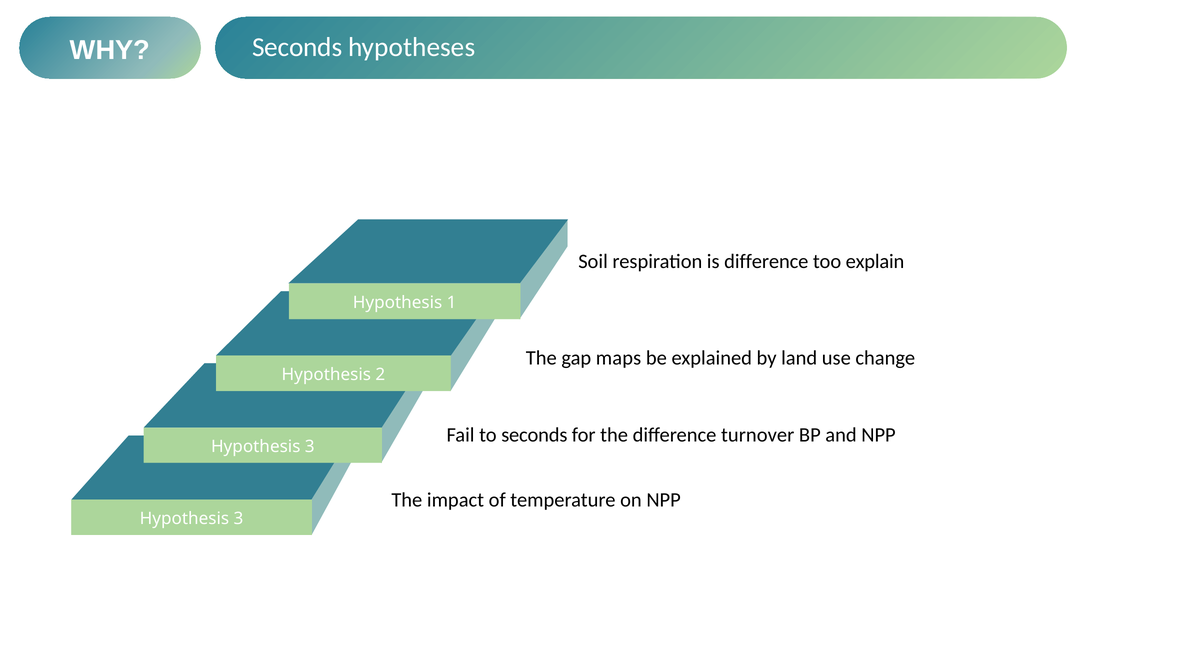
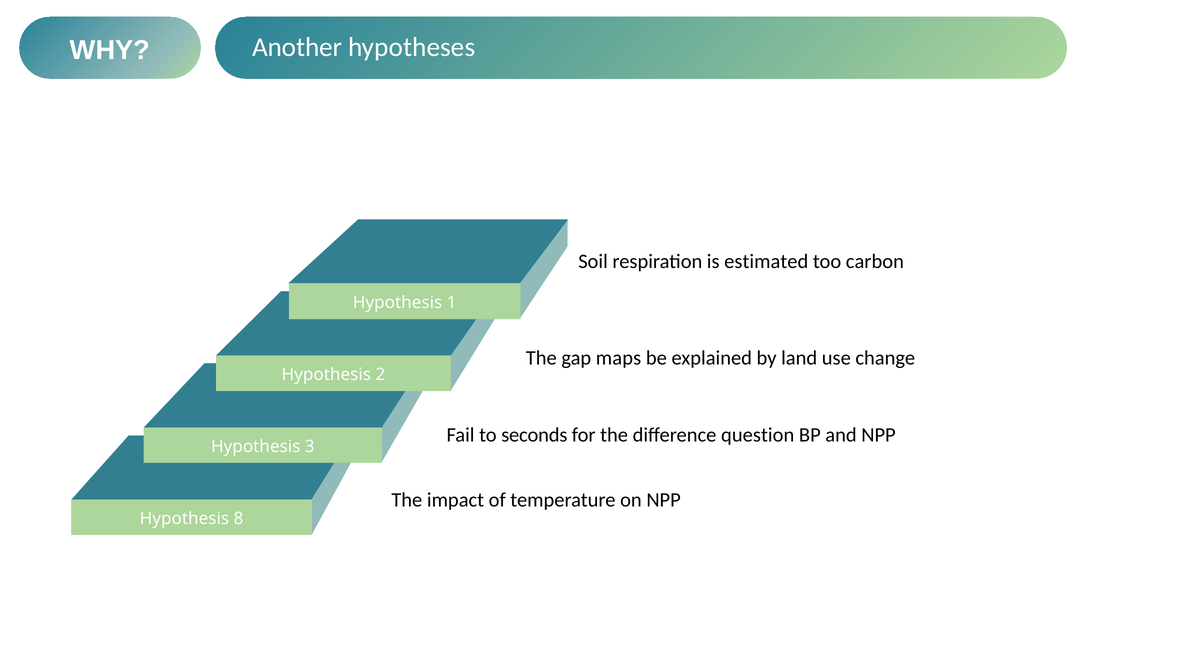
WHY Seconds: Seconds -> Another (297, 47)
is difference: difference -> estimated (766, 261)
explain: explain -> carbon (875, 261)
turnover: turnover -> question (758, 435)
3: 3 -> 8 (238, 518)
